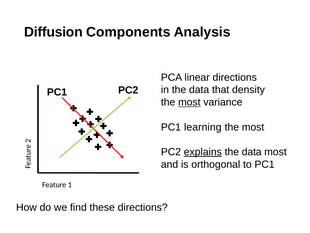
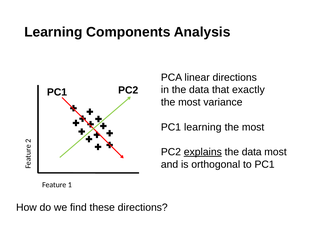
Diffusion: Diffusion -> Learning (53, 32)
density: density -> exactly (248, 90)
most underline: present -> none (189, 102)
